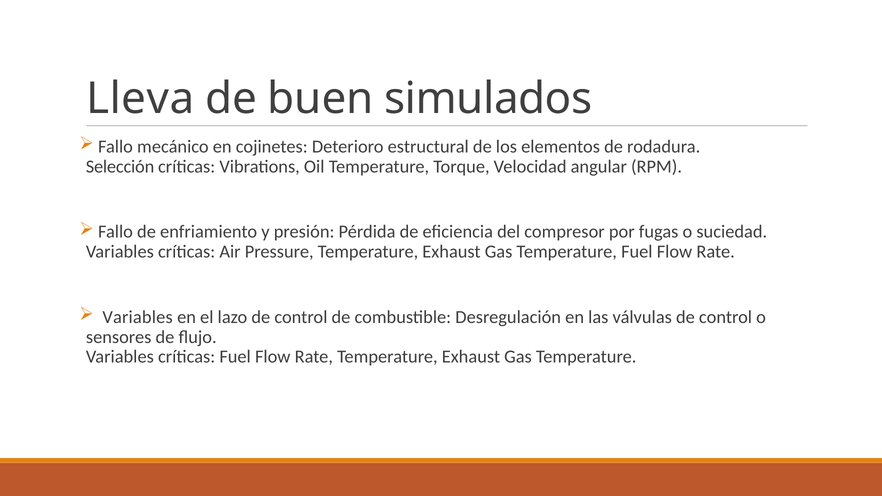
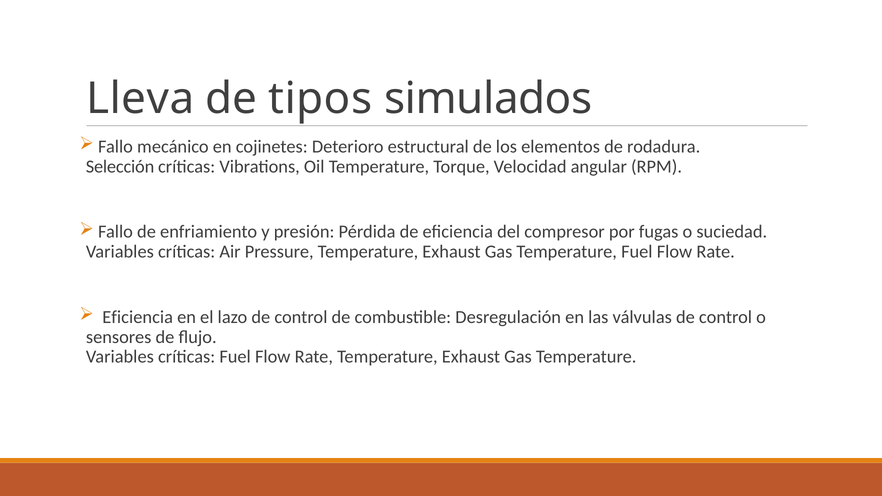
buen: buen -> tipos (320, 99)
Variables: Variables -> Eficiencia (138, 317)
